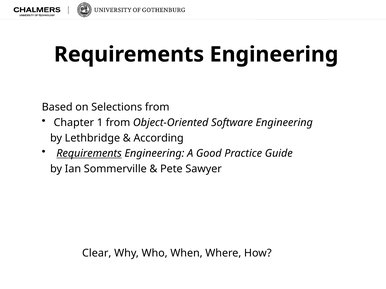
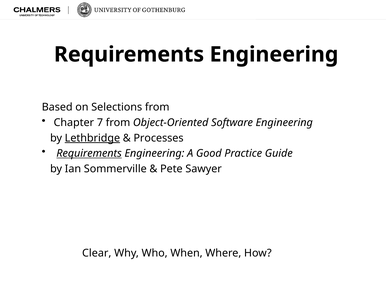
1: 1 -> 7 (100, 123)
Lethbridge underline: none -> present (92, 138)
According: According -> Processes (159, 138)
